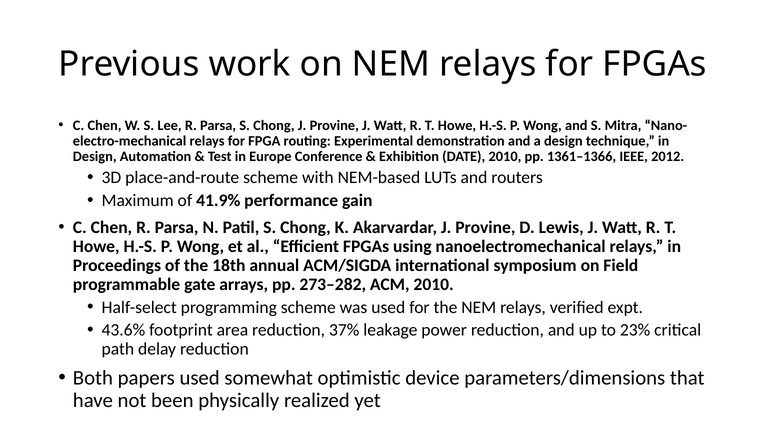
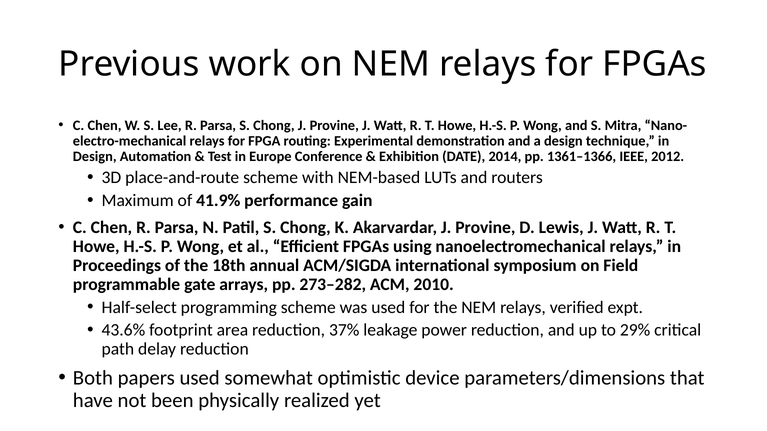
DATE 2010: 2010 -> 2014 (505, 156)
23%: 23% -> 29% (635, 330)
